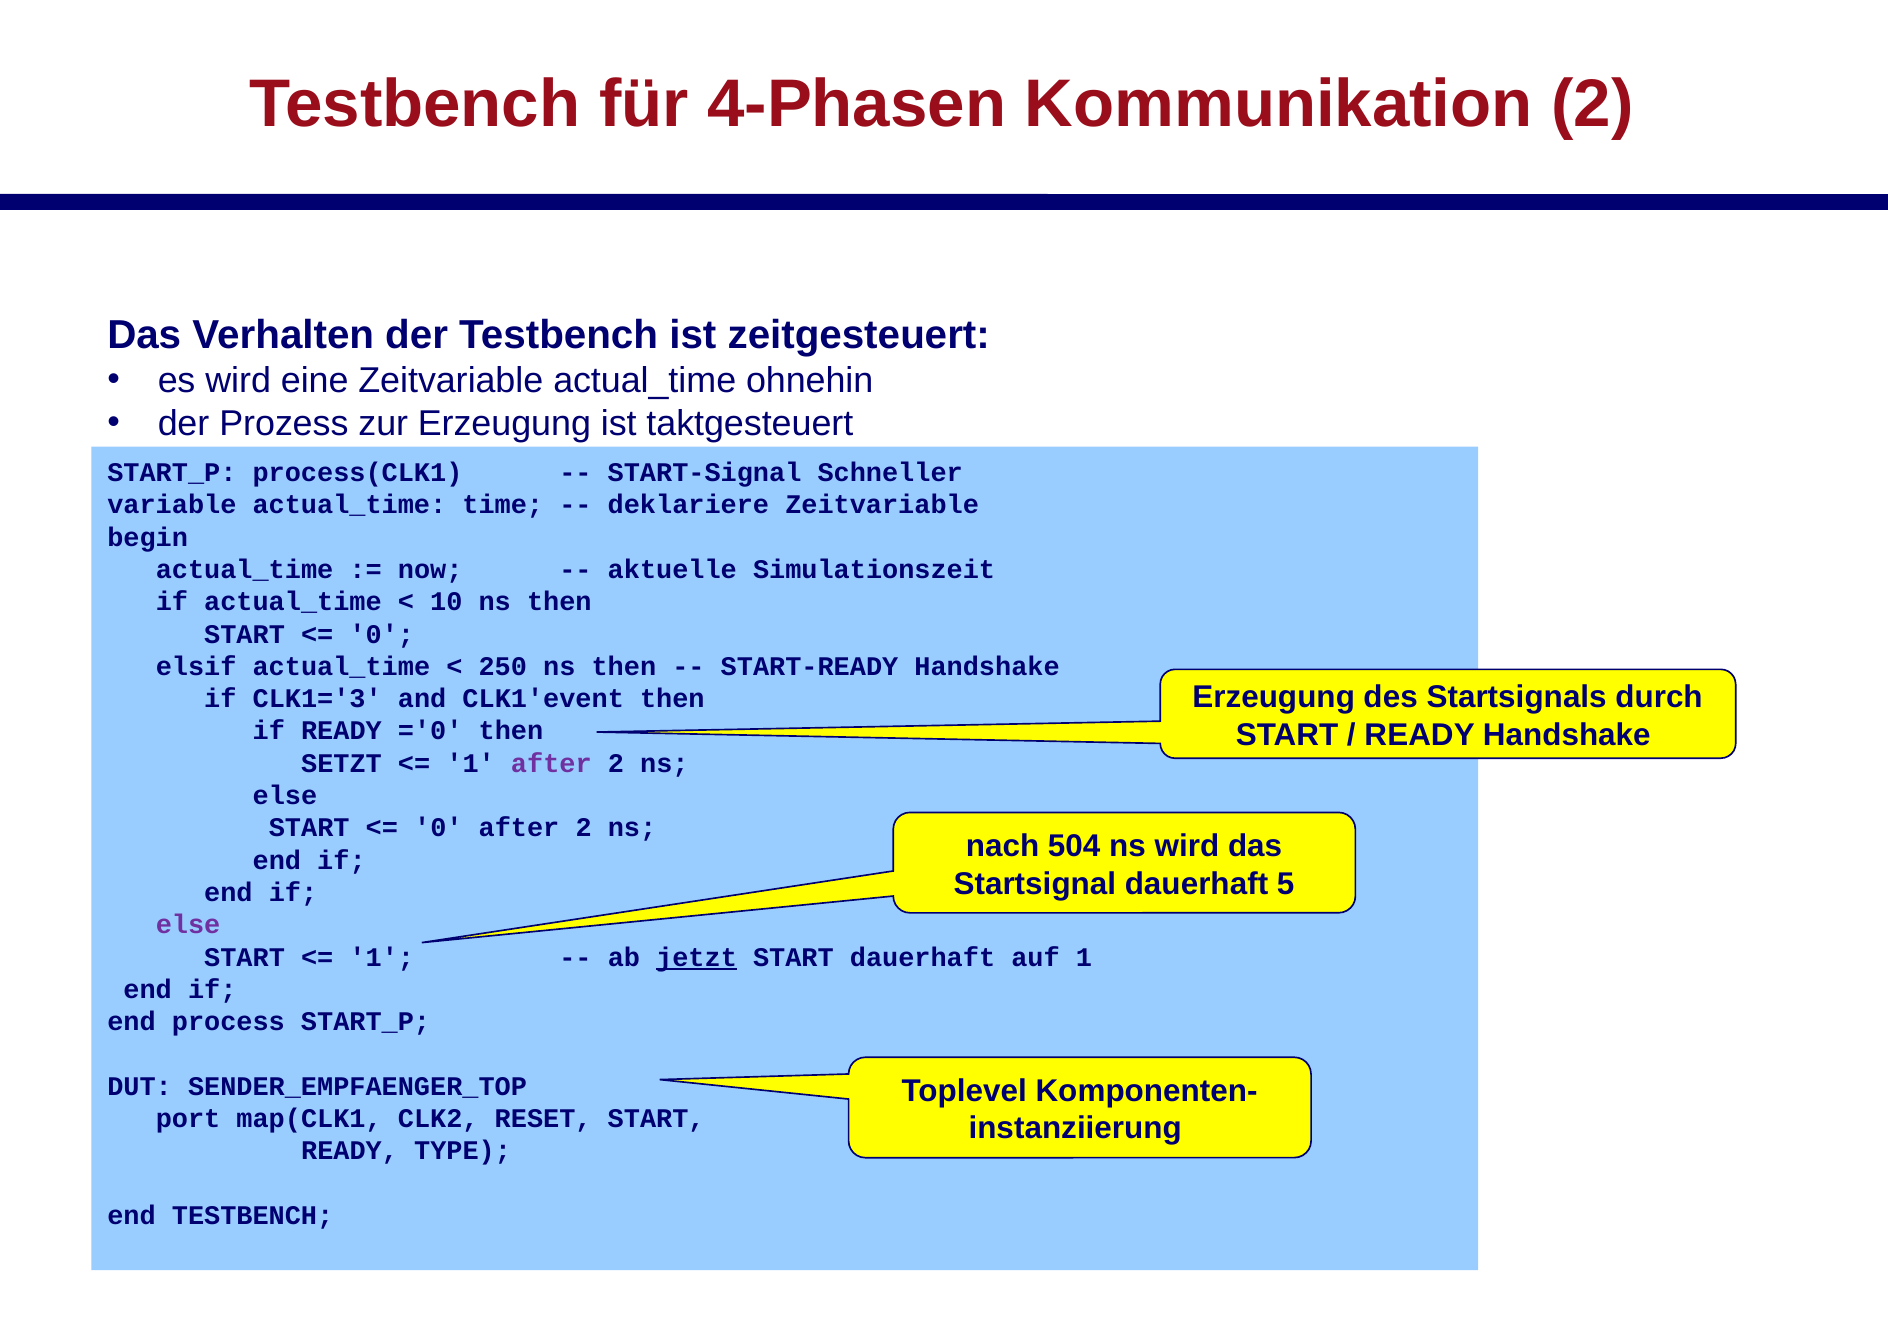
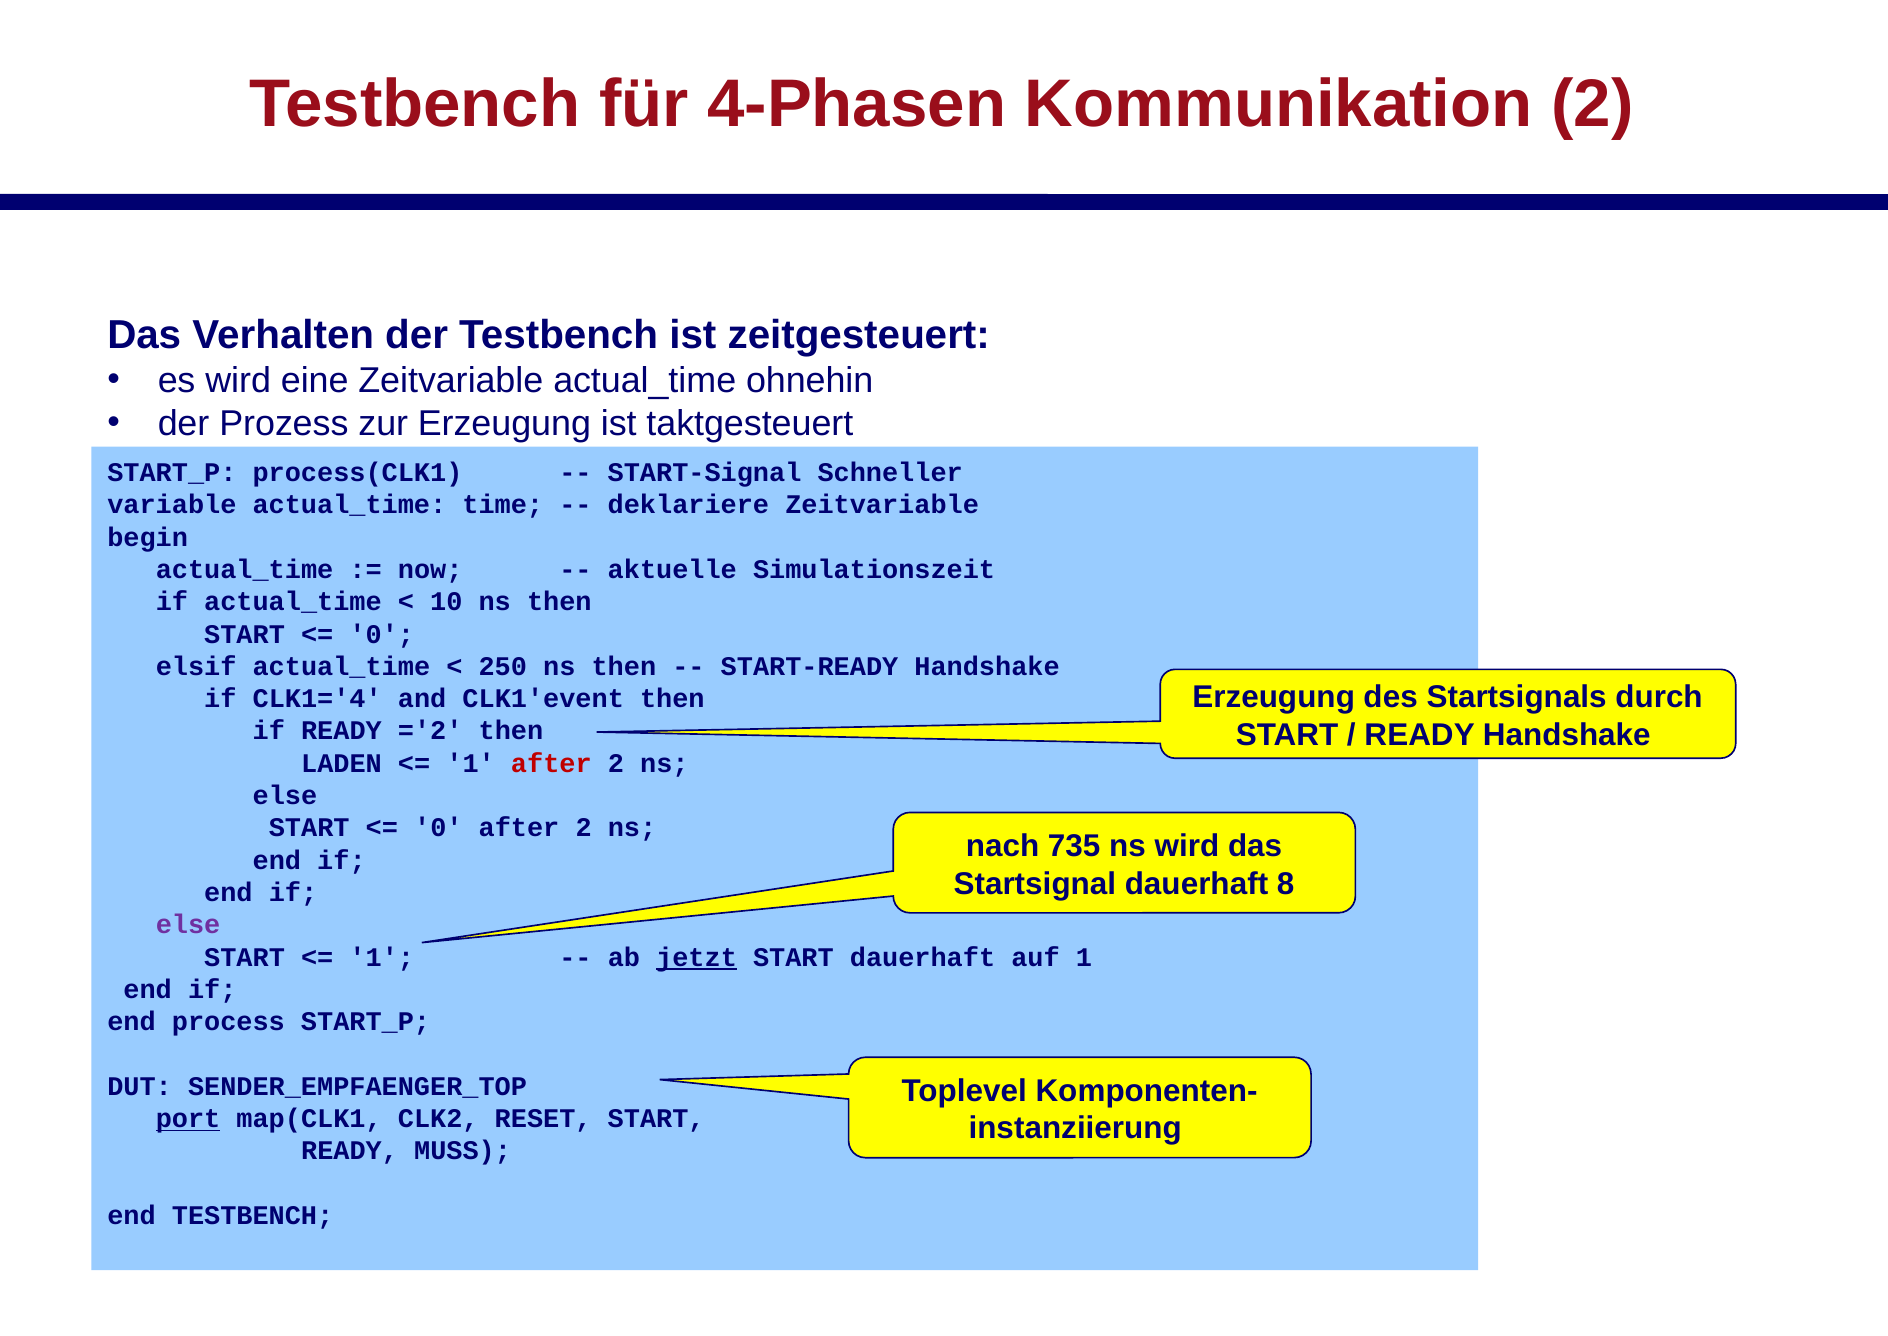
CLK1='3: CLK1='3 -> CLK1='4 (317, 699)
='0: ='0 -> ='2 (430, 731)
SETZT: SETZT -> LADEN (341, 763)
after colour: purple -> red (551, 763)
504: 504 -> 735 (1074, 846)
5: 5 -> 8 (1286, 884)
port underline: none -> present (188, 1119)
TYPE: TYPE -> MUSS (463, 1151)
